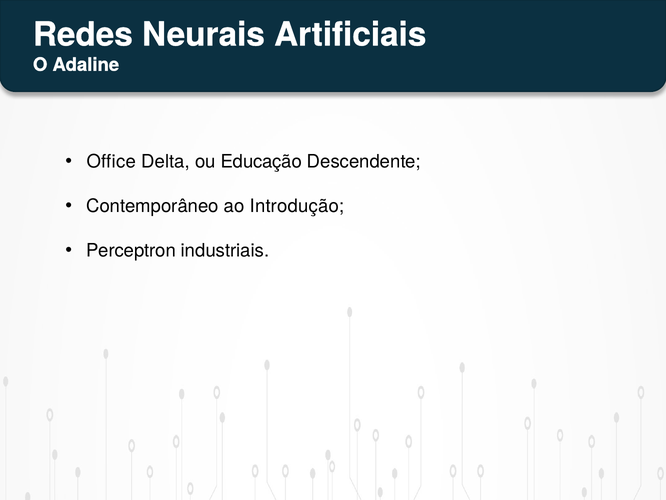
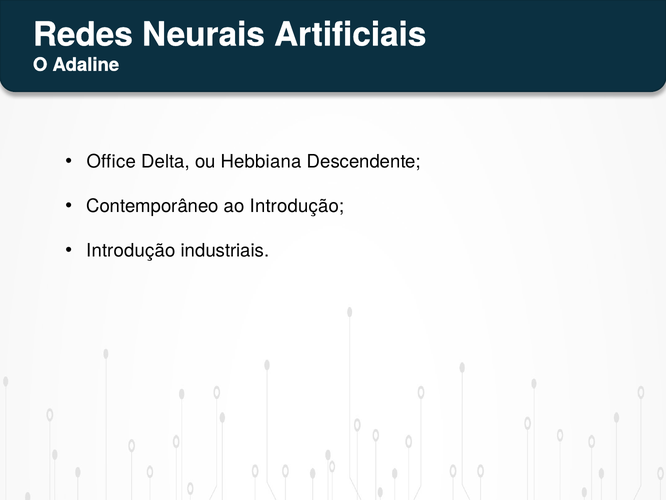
Educação: Educação -> Hebbiana (261, 162)
Perceptron: Perceptron -> Introdução (131, 251)
